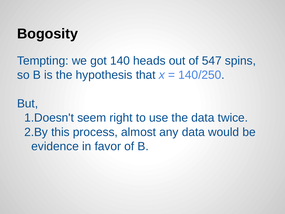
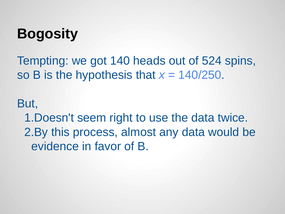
547: 547 -> 524 (212, 61)
